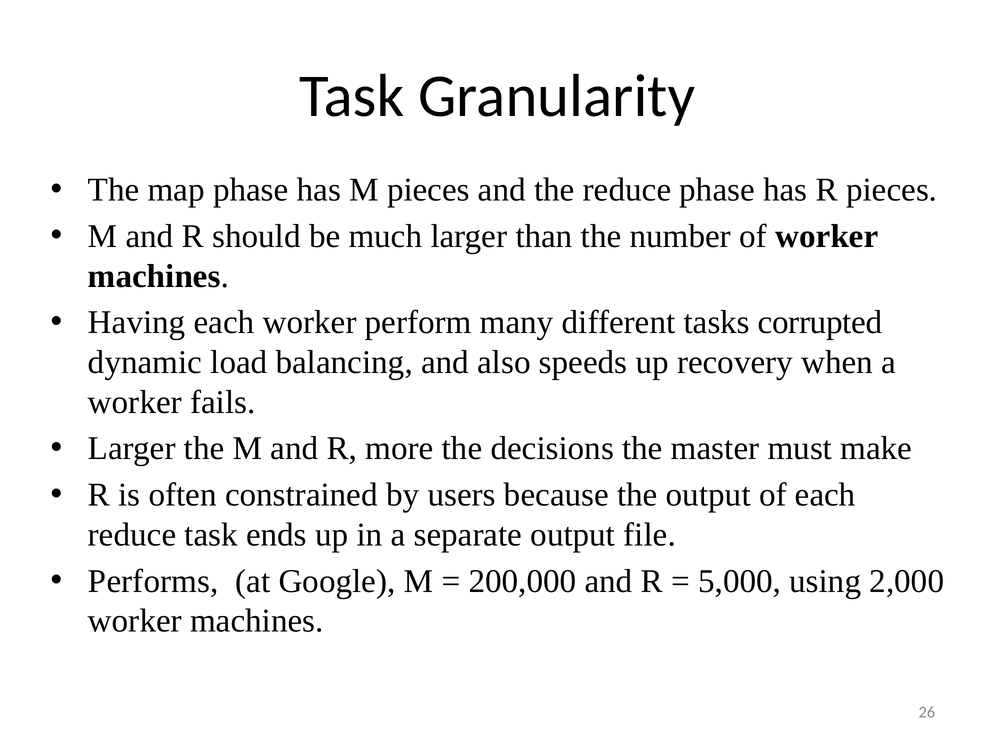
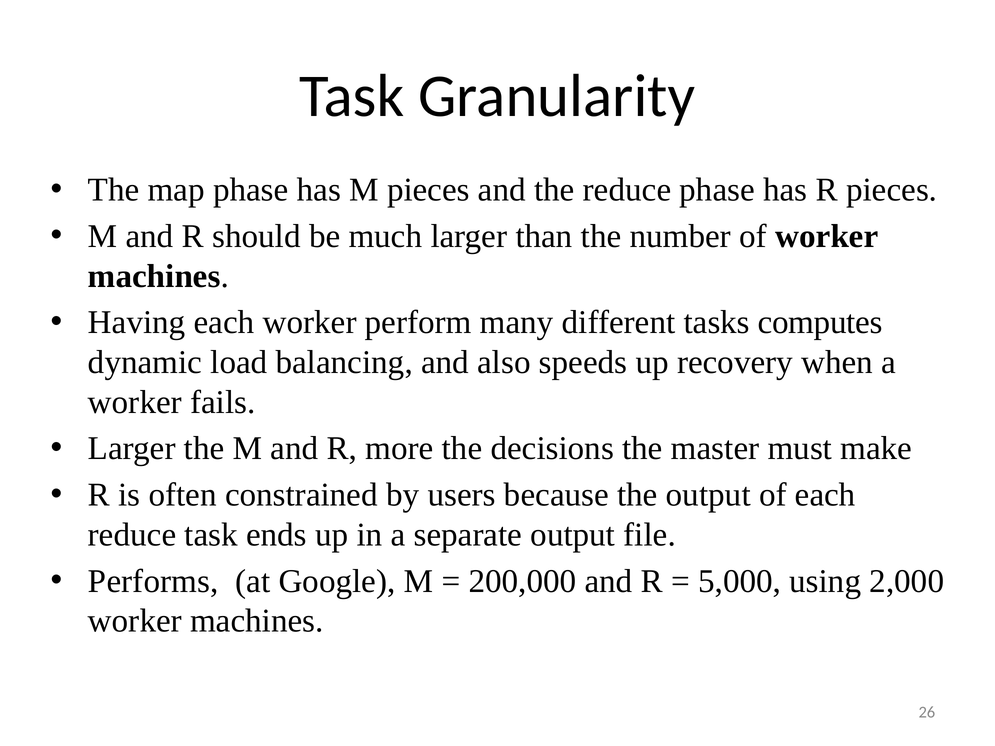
corrupted: corrupted -> computes (820, 323)
